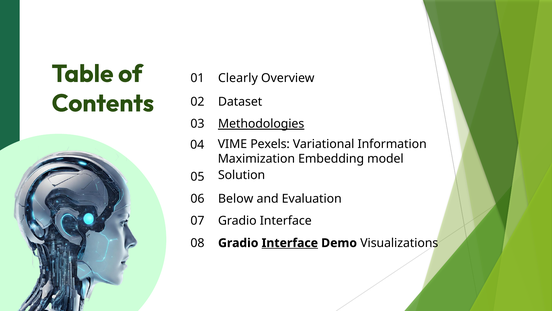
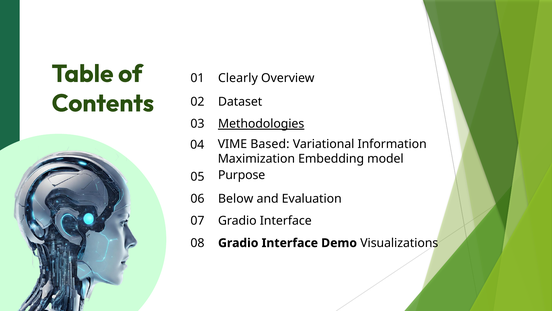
Pexels: Pexels -> Based (270, 144)
Solution: Solution -> Purpose (242, 175)
Interface underline: present -> none (290, 243)
